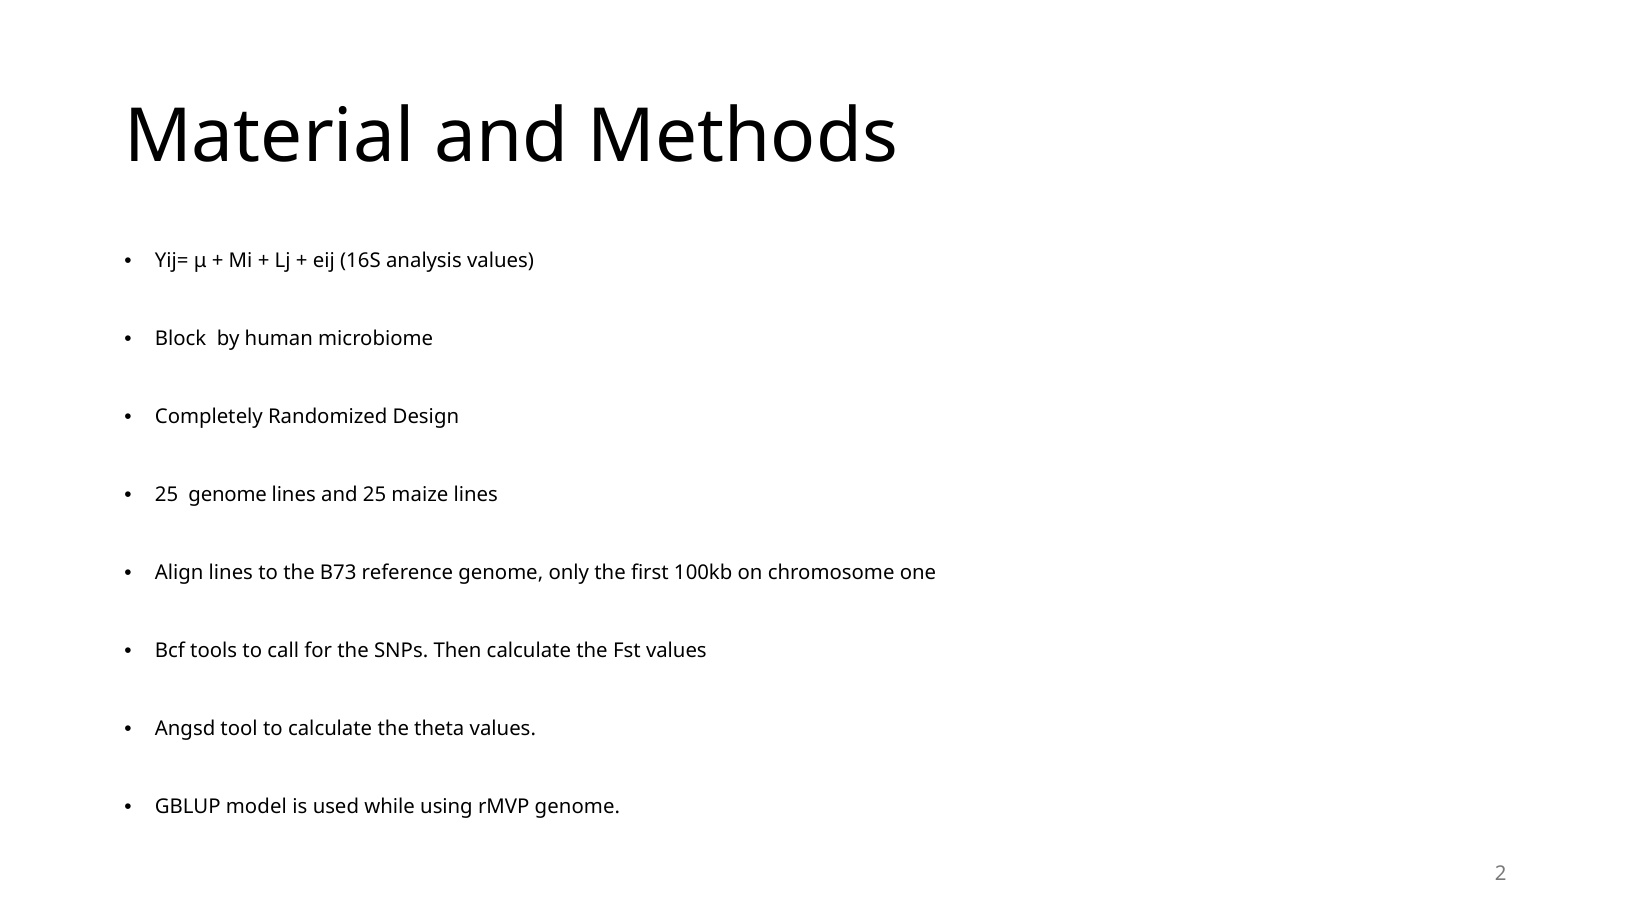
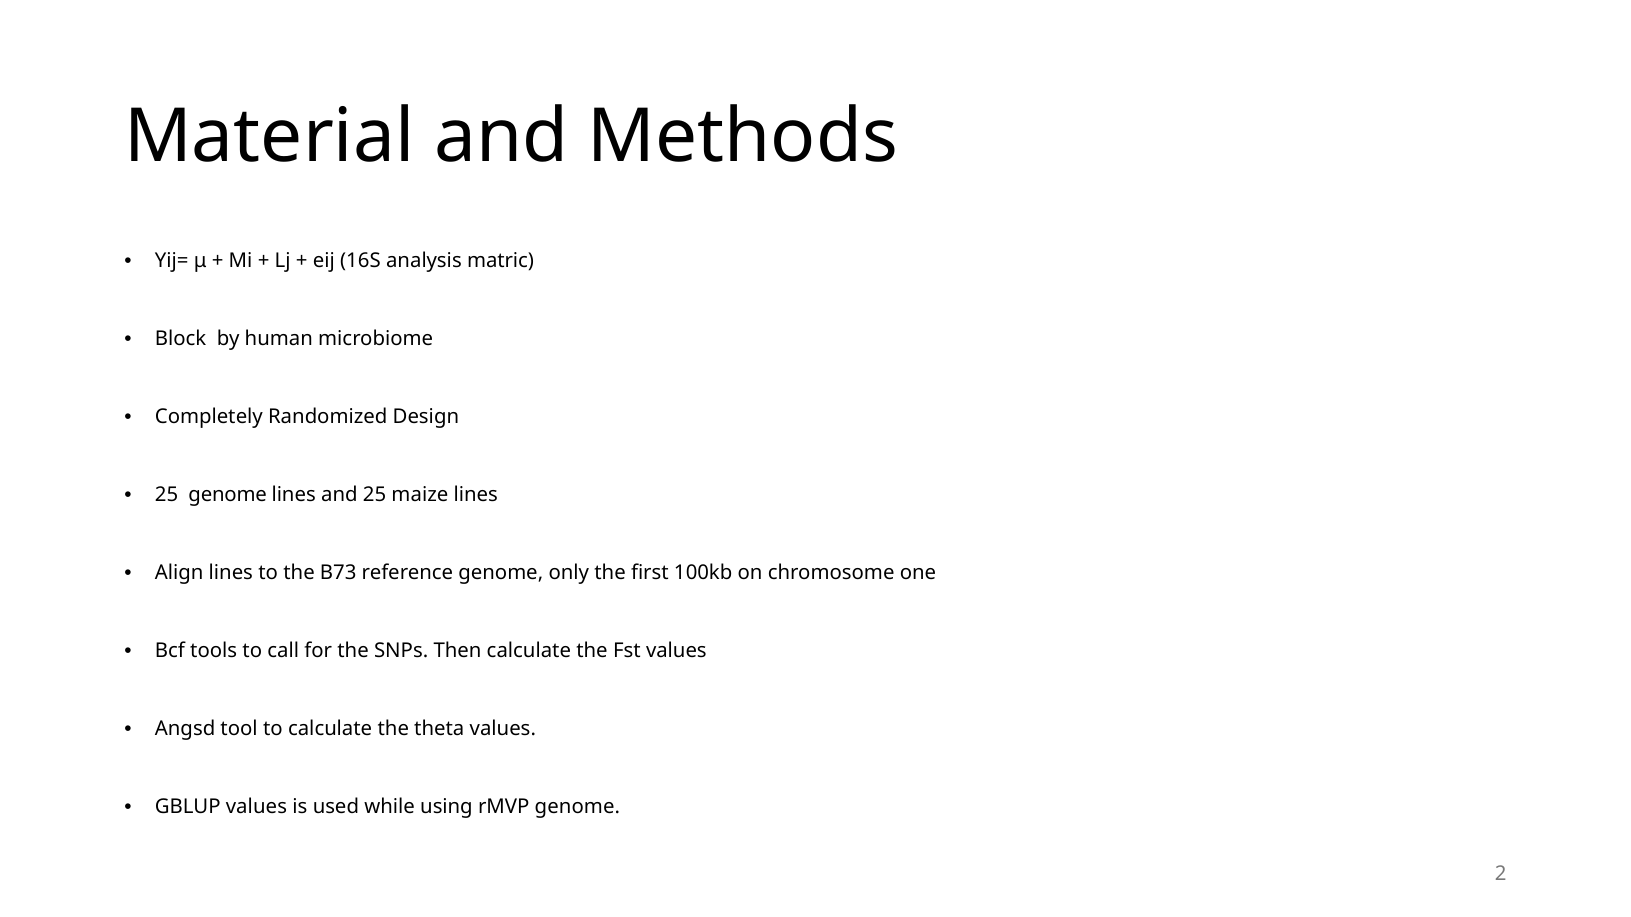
analysis values: values -> matric (501, 261)
GBLUP model: model -> values (256, 807)
